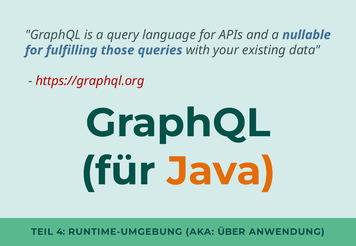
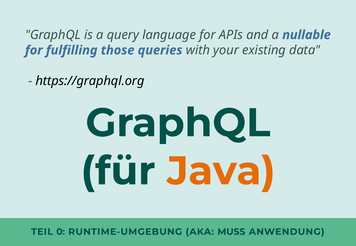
https://graphql.org colour: red -> black (90, 81)
4: 4 -> 0 (61, 232)
ÜBER: ÜBER -> MUSS (231, 232)
